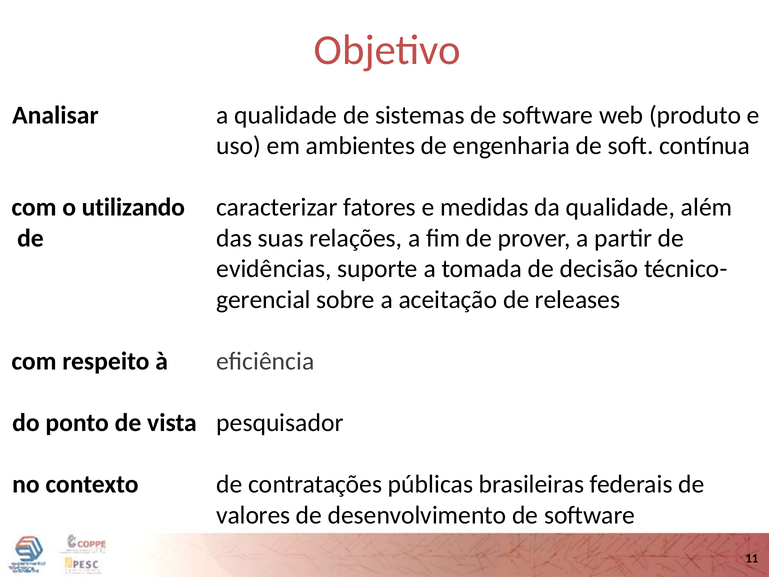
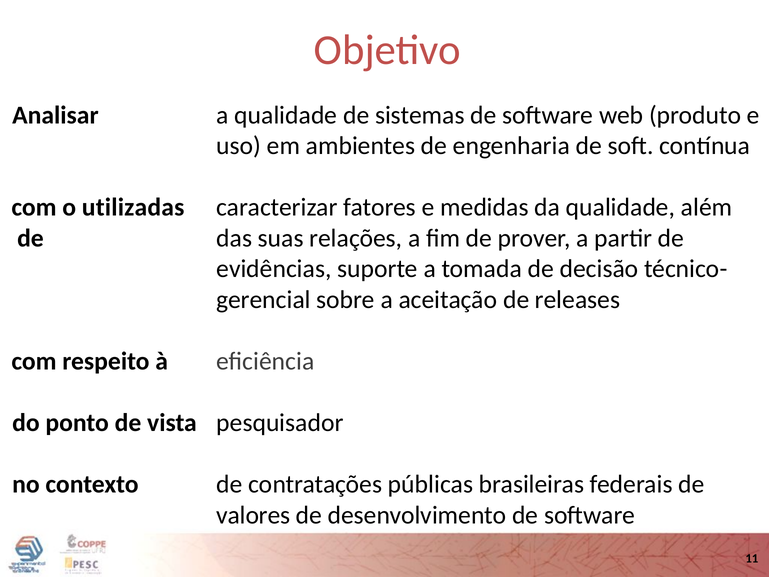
utilizando: utilizando -> utilizadas (133, 207)
